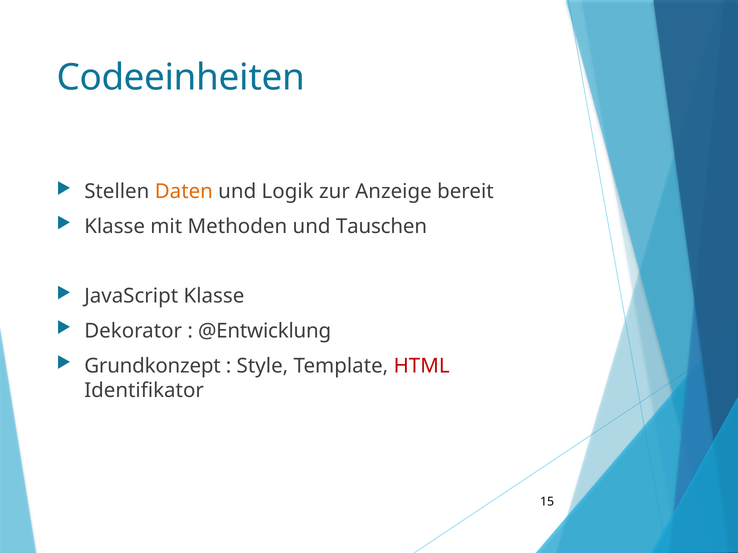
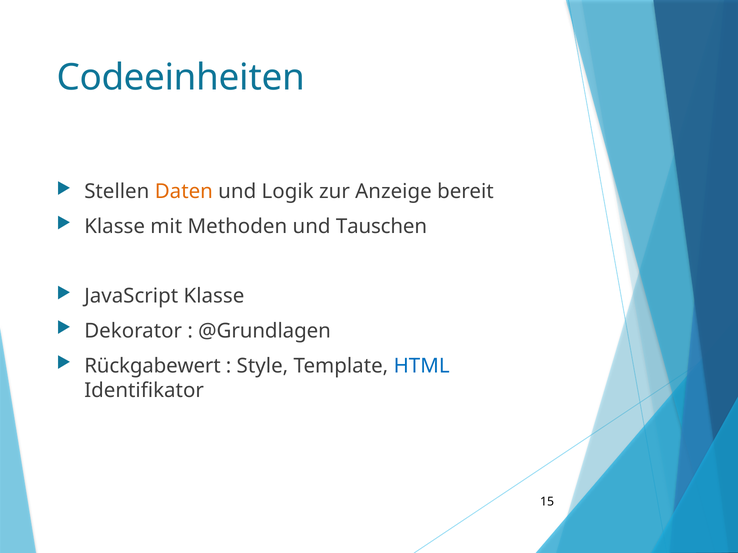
@Entwicklung: @Entwicklung -> @Grundlagen (265, 331)
Grundkonzept: Grundkonzept -> Rückgabewert (152, 366)
HTML colour: red -> blue (422, 366)
